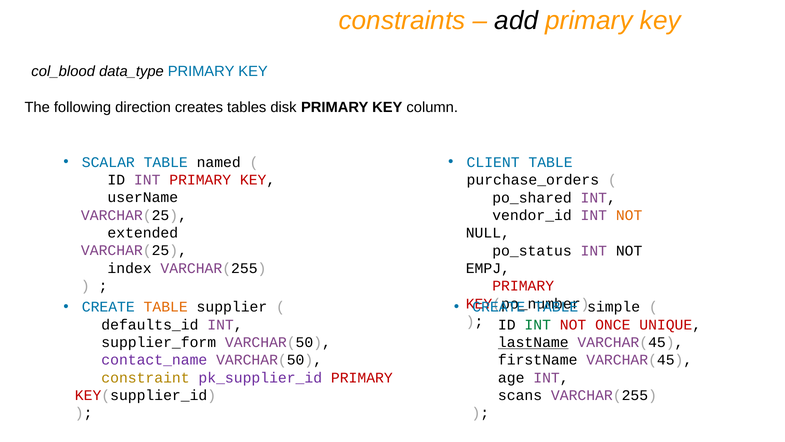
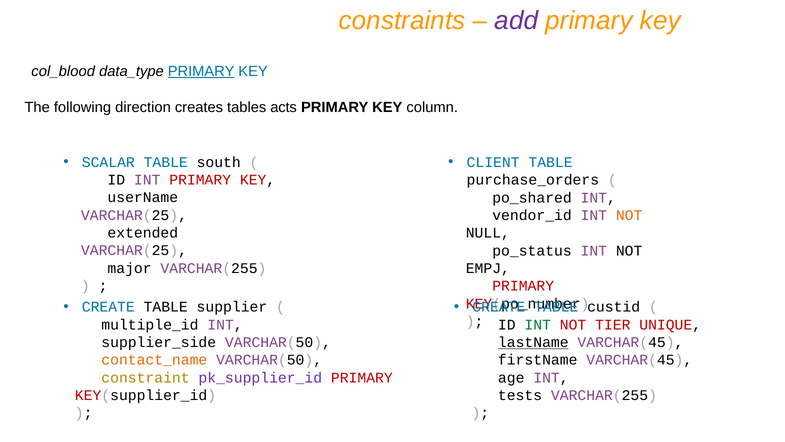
add colour: black -> purple (516, 20)
PRIMARY underline: none -> present (201, 71)
disk: disk -> acts (284, 107)
named: named -> south (219, 162)
index: index -> major (130, 268)
TABLE colour: orange -> black (166, 307)
simple: simple -> custid (614, 307)
defaults_id: defaults_id -> multiple_id (150, 324)
ONCE: ONCE -> TIER (613, 324)
supplier_form: supplier_form -> supplier_side (159, 342)
contact_name colour: purple -> orange (154, 360)
scans: scans -> tests (520, 395)
